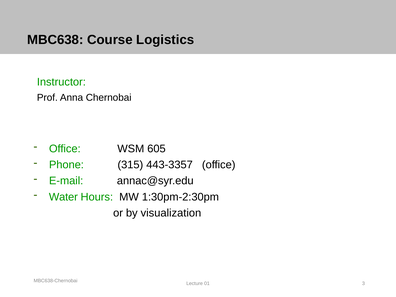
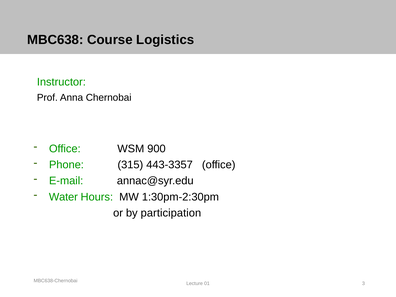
605: 605 -> 900 (156, 149)
visualization: visualization -> participation (171, 213)
